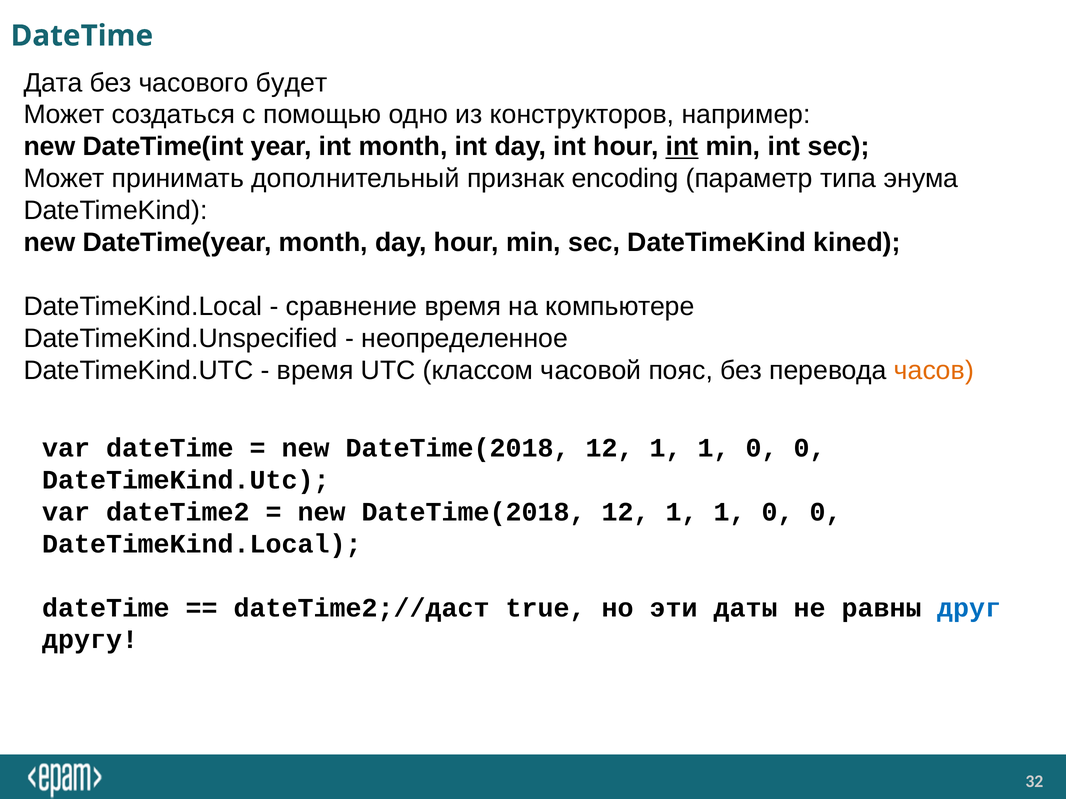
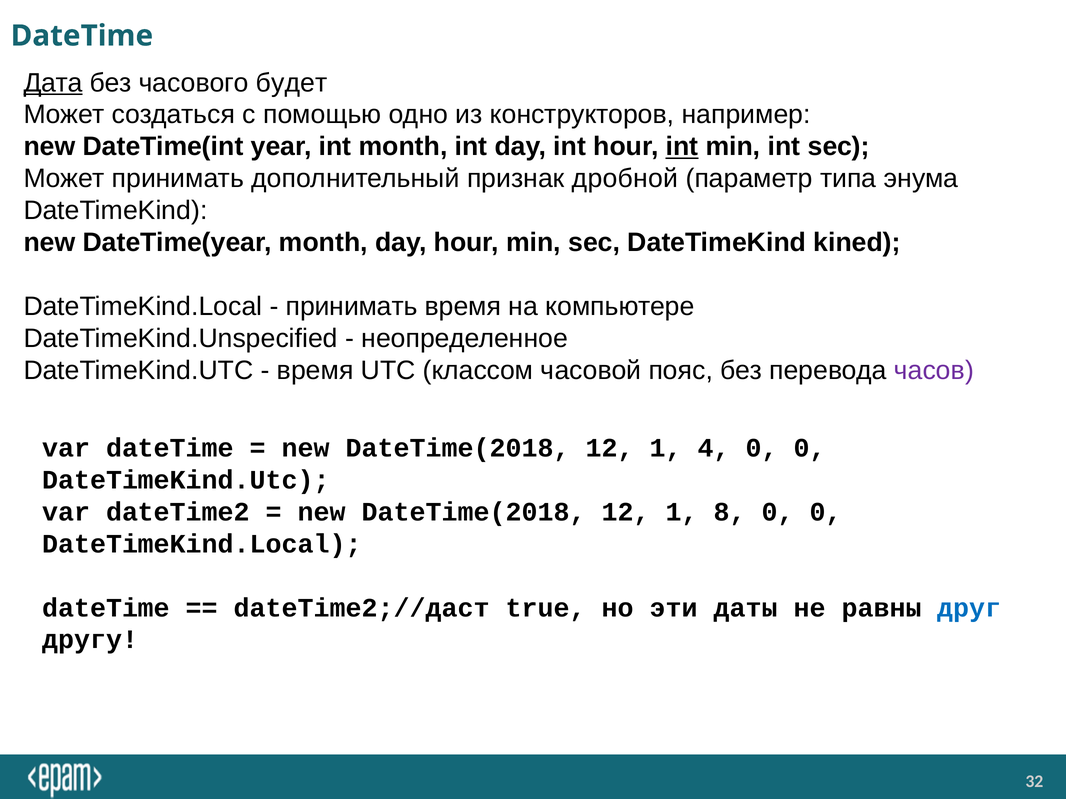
Дата underline: none -> present (53, 83)
encoding: encoding -> дробной (625, 179)
сравнение: сравнение -> принимать (352, 307)
часов colour: orange -> purple (934, 371)
1: 1 -> 4 (714, 448)
1: 1 -> 8 (730, 512)
